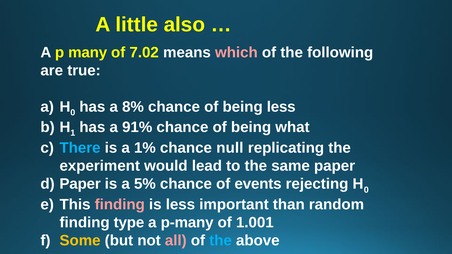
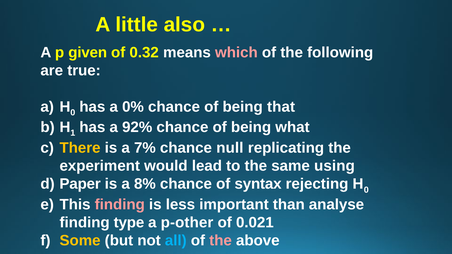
many: many -> given (88, 53)
7.02: 7.02 -> 0.32 (144, 53)
8%: 8% -> 0% (133, 107)
being less: less -> that (281, 107)
91%: 91% -> 92% (137, 127)
There colour: light blue -> yellow (80, 148)
1%: 1% -> 7% (145, 148)
same paper: paper -> using (334, 166)
5%: 5% -> 8% (145, 184)
events: events -> syntax (258, 184)
random: random -> analyse (336, 205)
p-many: p-many -> p-other (187, 223)
1.001: 1.001 -> 0.021 (255, 223)
all colour: pink -> light blue (176, 241)
the colour: light blue -> pink (221, 241)
